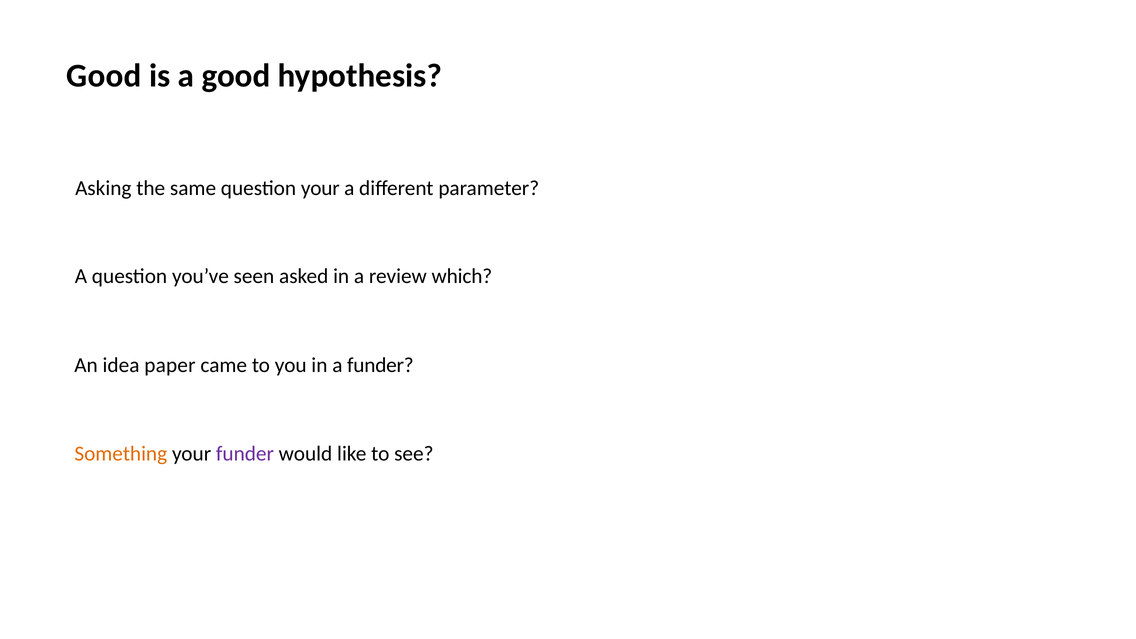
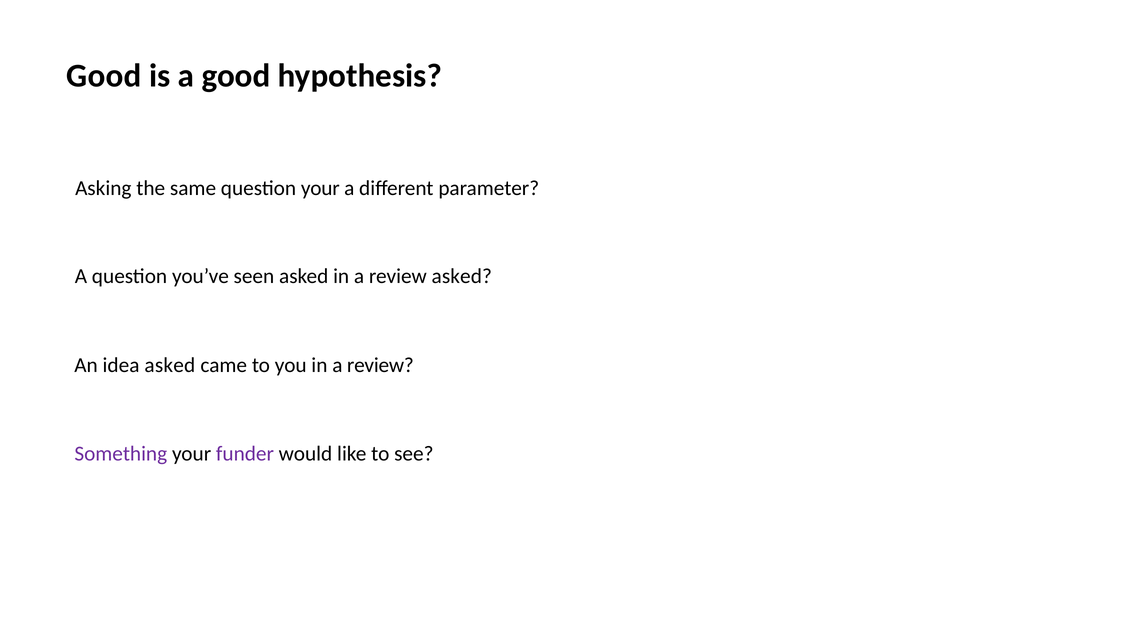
review which: which -> asked (462, 276)
idea paper: paper -> asked (170, 365)
you in a funder: funder -> review (380, 365)
Something colour: orange -> purple (121, 454)
